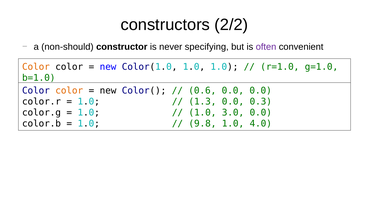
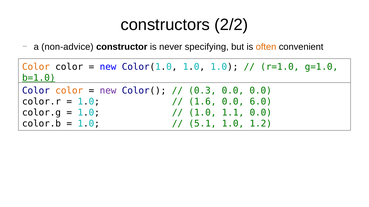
non-should: non-should -> non-advice (67, 47)
often colour: purple -> orange (266, 47)
b=1.0 underline: none -> present (39, 78)
new colour: black -> purple (108, 91)
0.6: 0.6 -> 0.3 (202, 91)
1.3: 1.3 -> 1.6 (202, 102)
0.3: 0.3 -> 6.0 (261, 102)
3.0: 3.0 -> 1.1 (233, 113)
9.8: 9.8 -> 5.1 (202, 124)
4.0: 4.0 -> 1.2 (261, 124)
